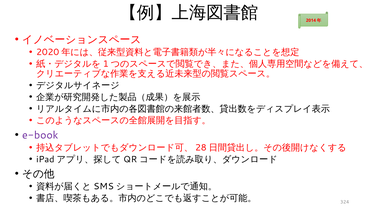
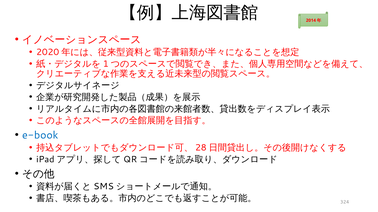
e-book colour: purple -> blue (40, 135)
